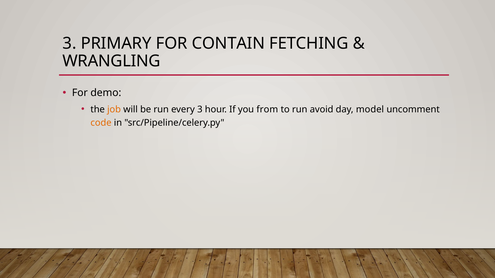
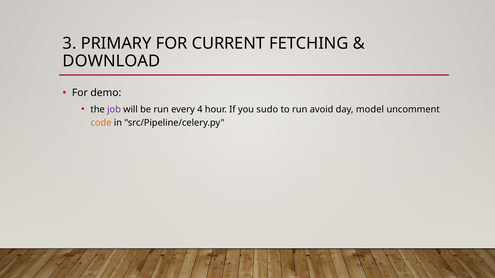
CONTAIN: CONTAIN -> CURRENT (228, 43)
WRANGLING: WRANGLING -> DOWNLOAD (111, 61)
job colour: orange -> purple (114, 110)
every 3: 3 -> 4 (200, 110)
from: from -> sudo (267, 110)
